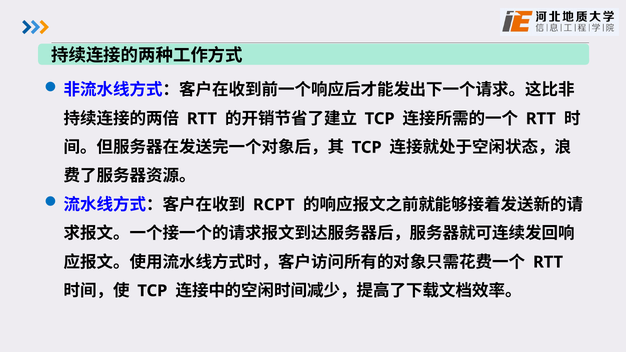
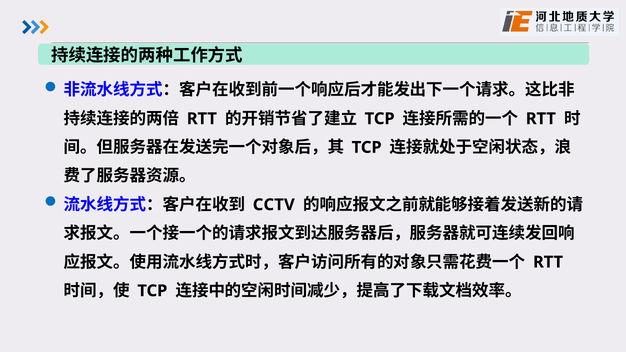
RCPT: RCPT -> CCTV (274, 205)
